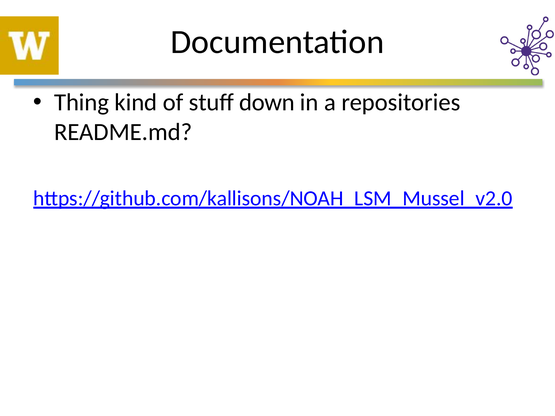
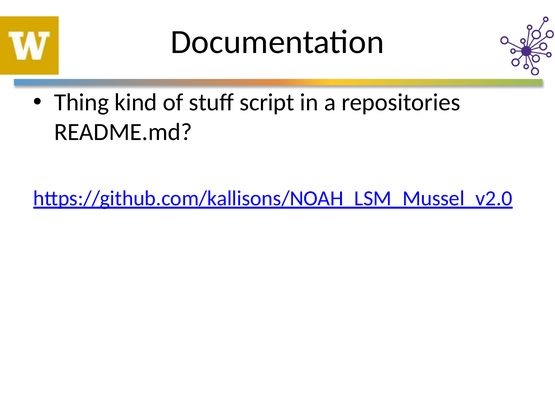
down: down -> script (267, 103)
